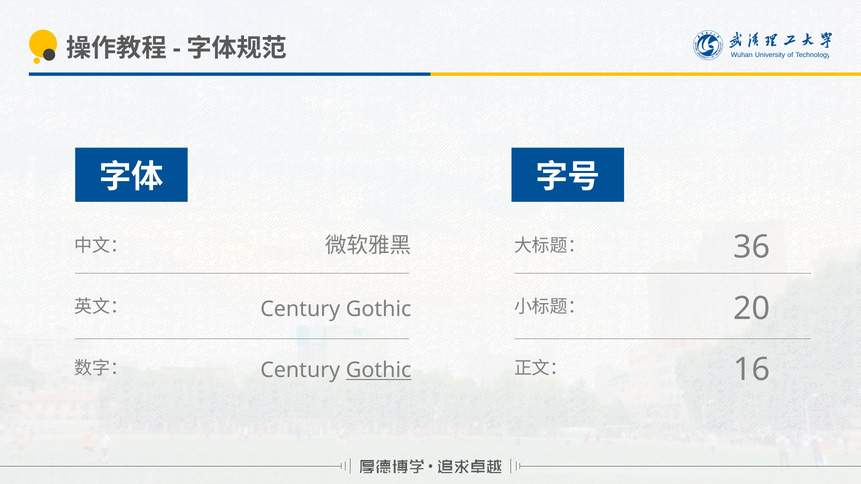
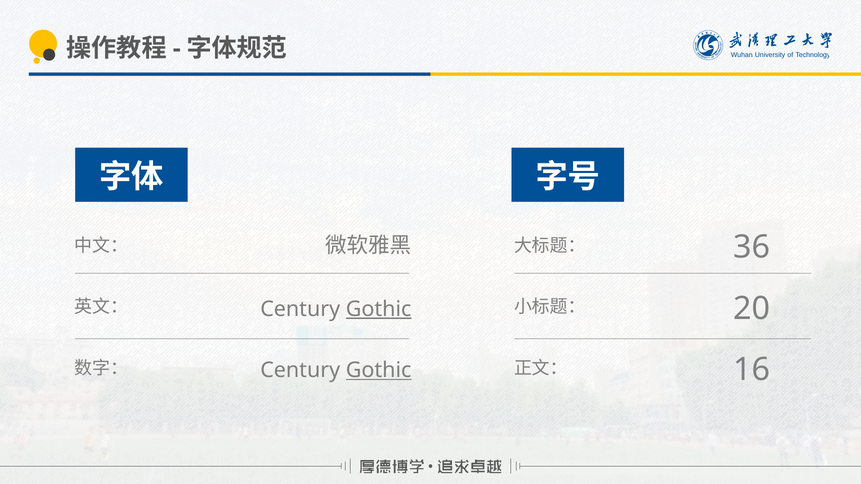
Gothic underline: none -> present (379, 309)
